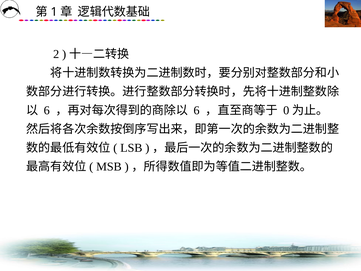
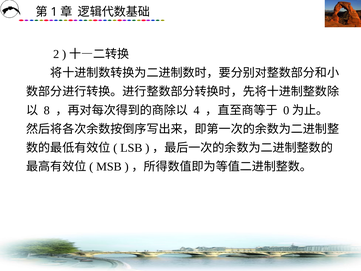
6: 6 -> 8 (47, 110)
6: 6 -> 4 (197, 110)
